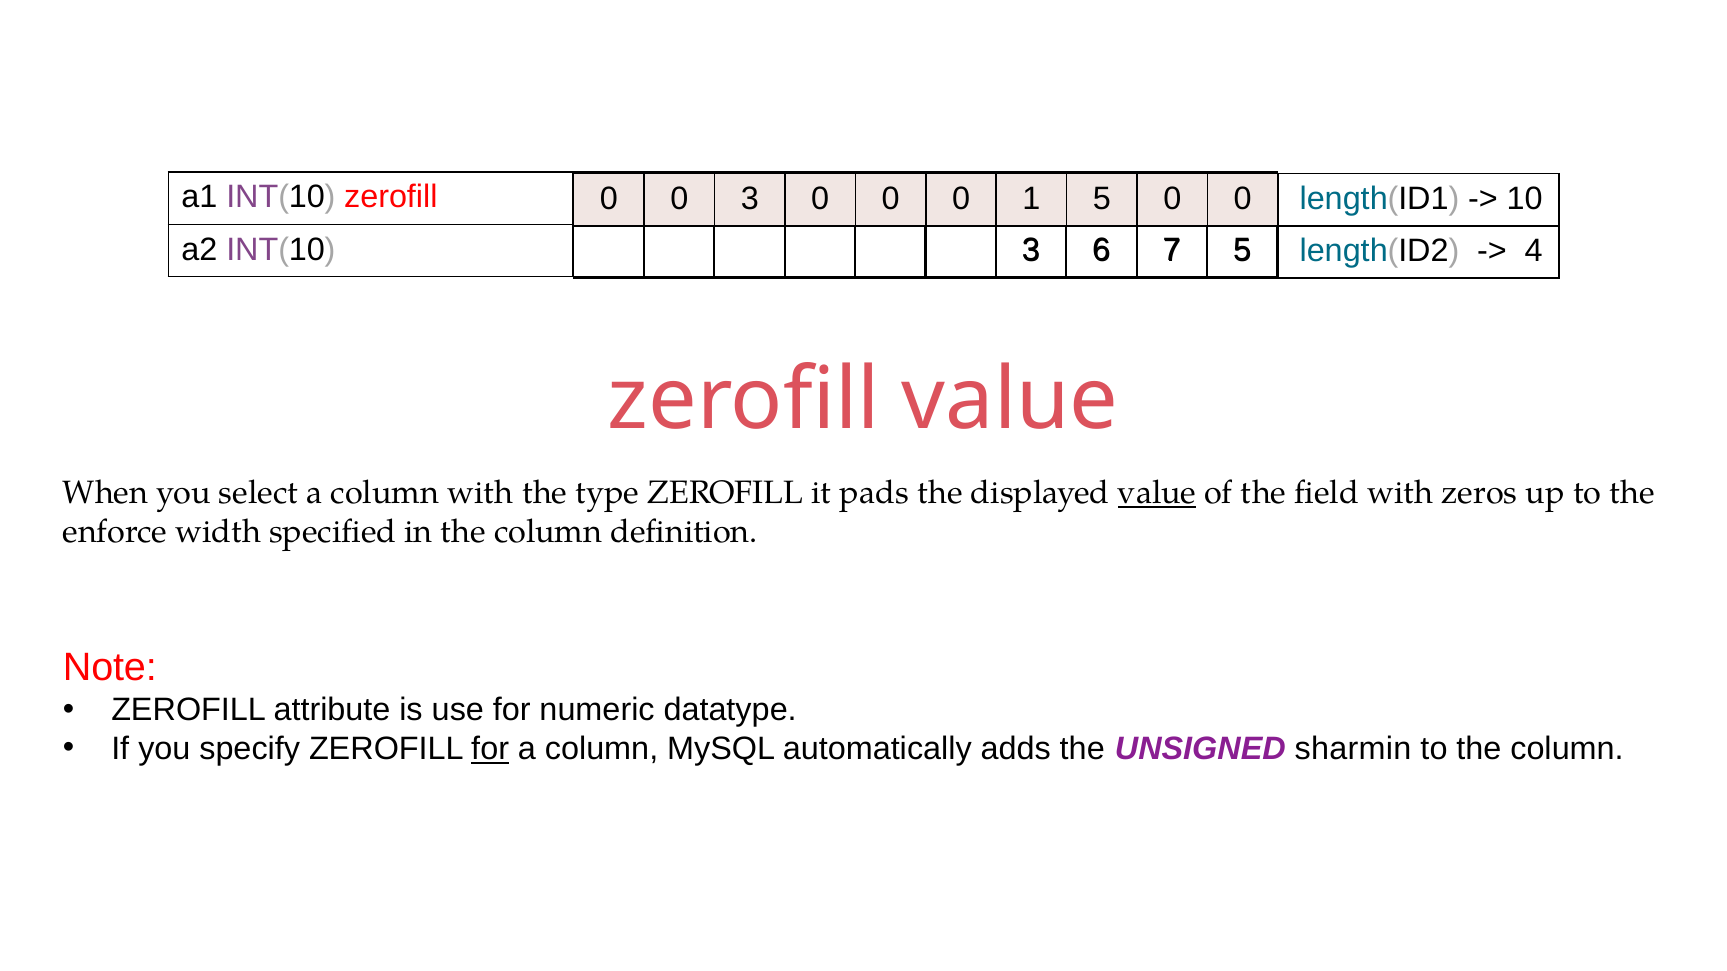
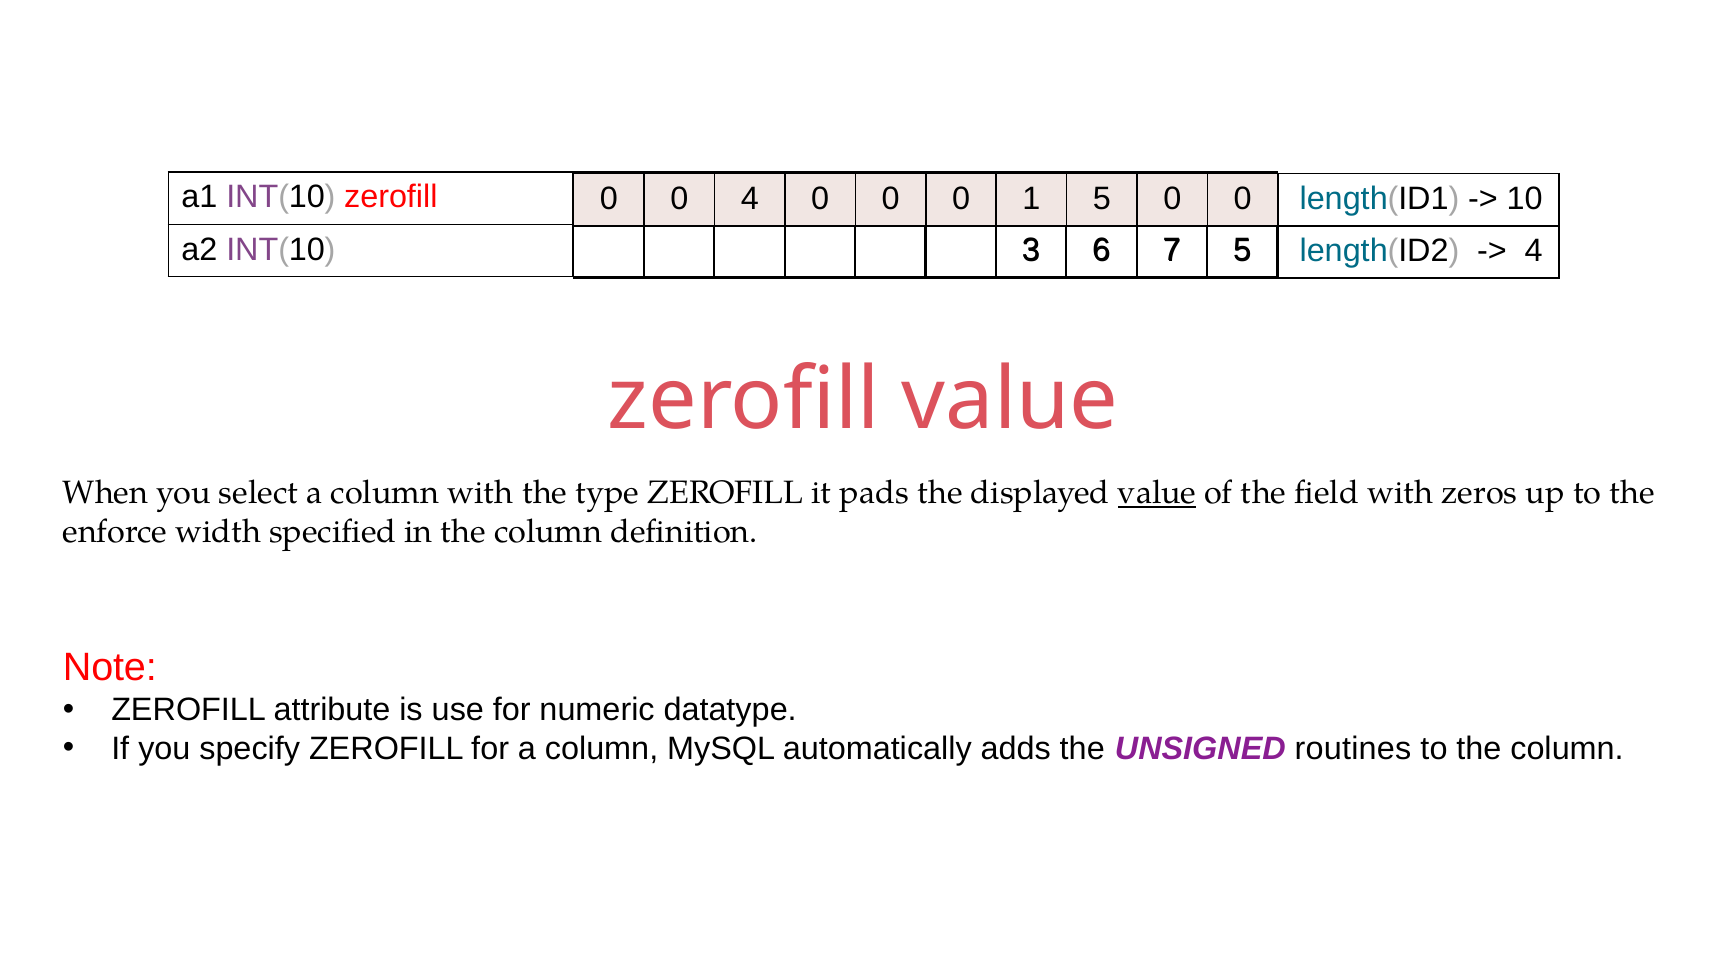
0 3: 3 -> 4 (750, 199)
for underline: present -> none (490, 749)
sharmin: sharmin -> routines (1353, 749)
